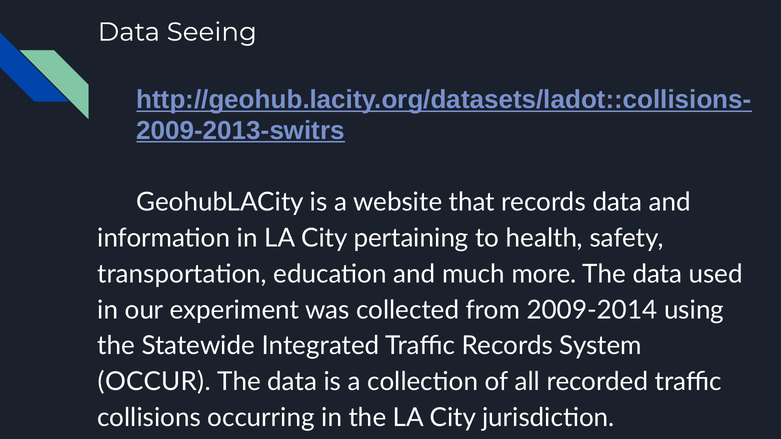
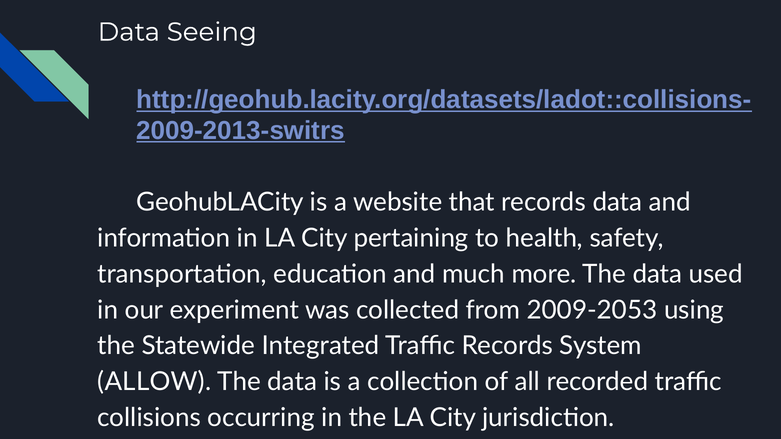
2009-2014: 2009-2014 -> 2009-2053 (592, 310)
OCCUR: OCCUR -> ALLOW (154, 382)
